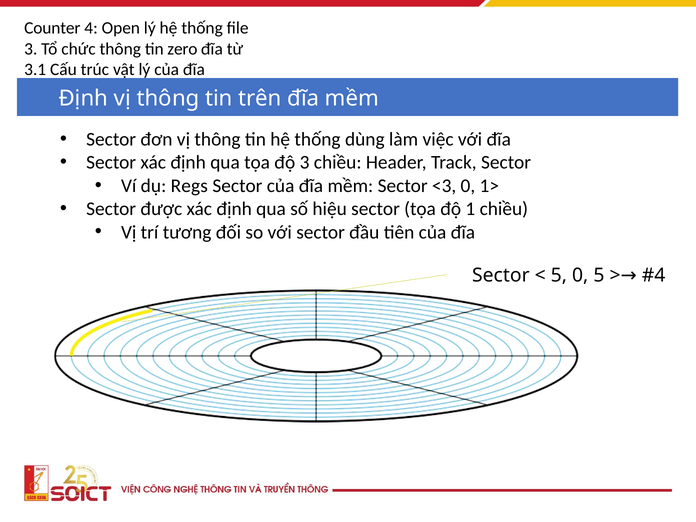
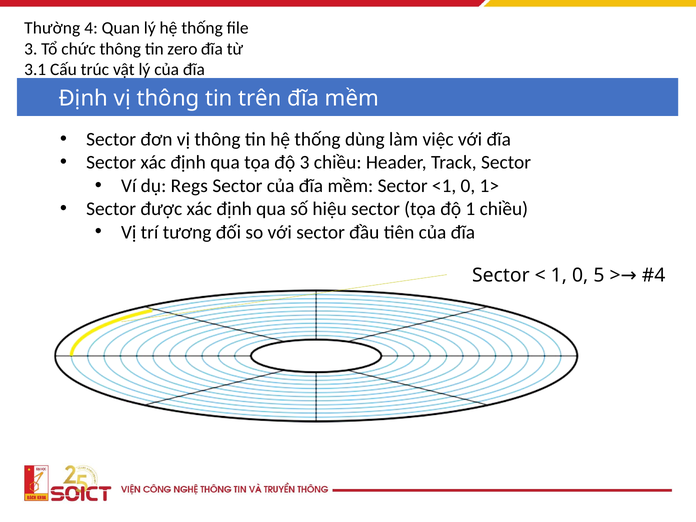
Counter: Counter -> Thường (52, 28)
Open: Open -> Quan (121, 28)
<3: <3 -> <1 (444, 186)
5: 5 -> 1 (559, 275)
